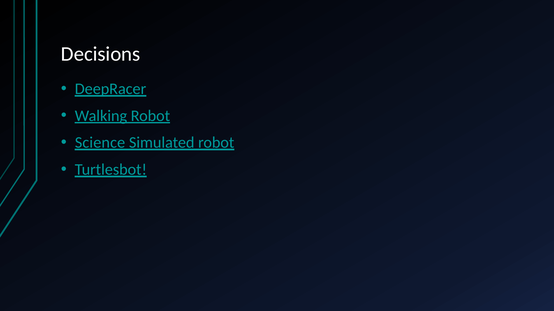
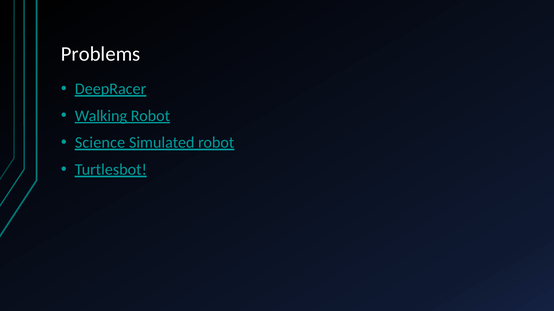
Decisions: Decisions -> Problems (101, 54)
